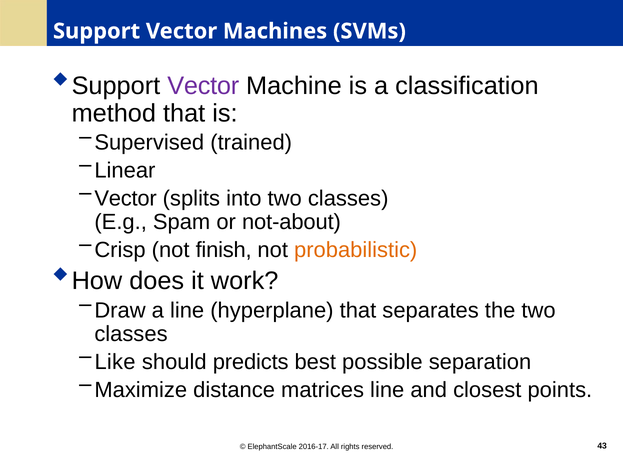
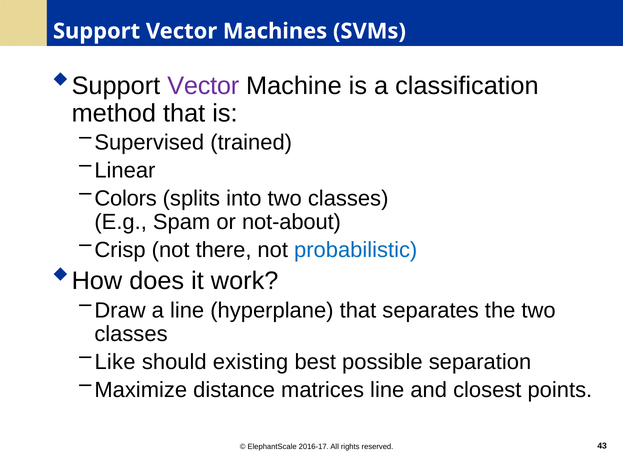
Vector: Vector -> Colors (126, 198)
finish: finish -> there (224, 250)
probabilistic colour: orange -> blue (356, 250)
predicts: predicts -> existing (251, 362)
